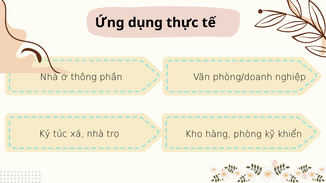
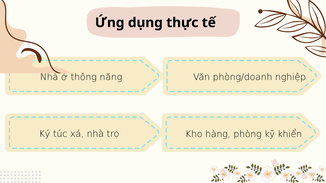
phần: phần -> năng (111, 77)
